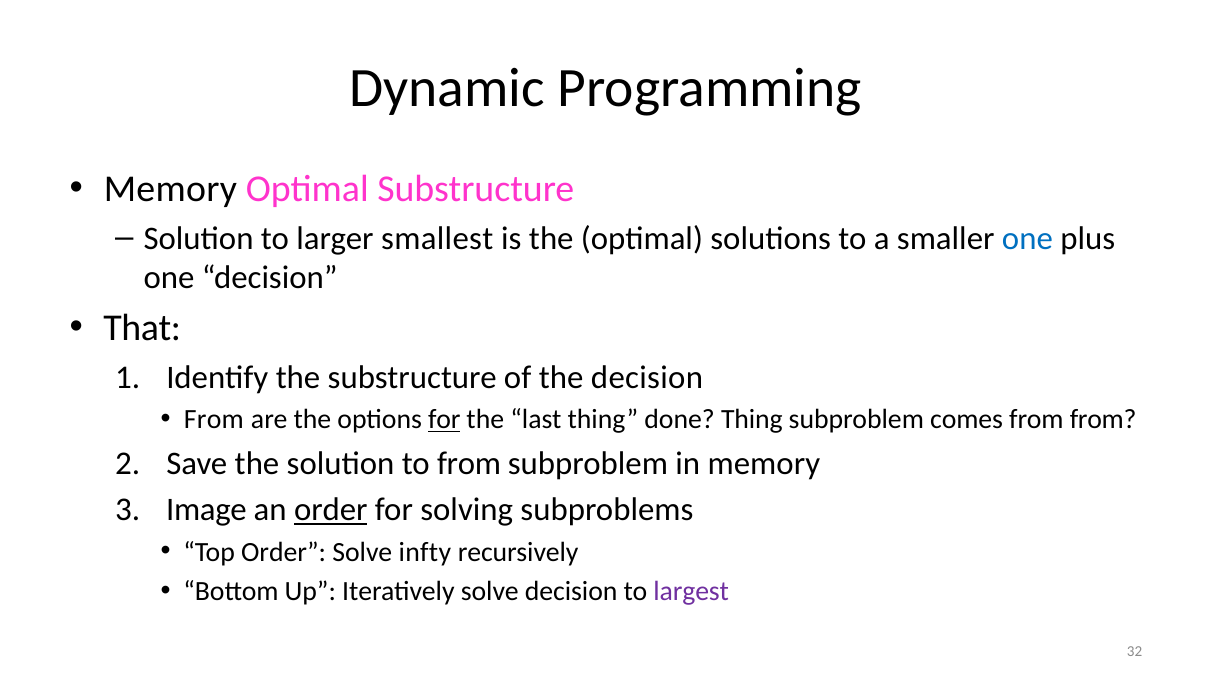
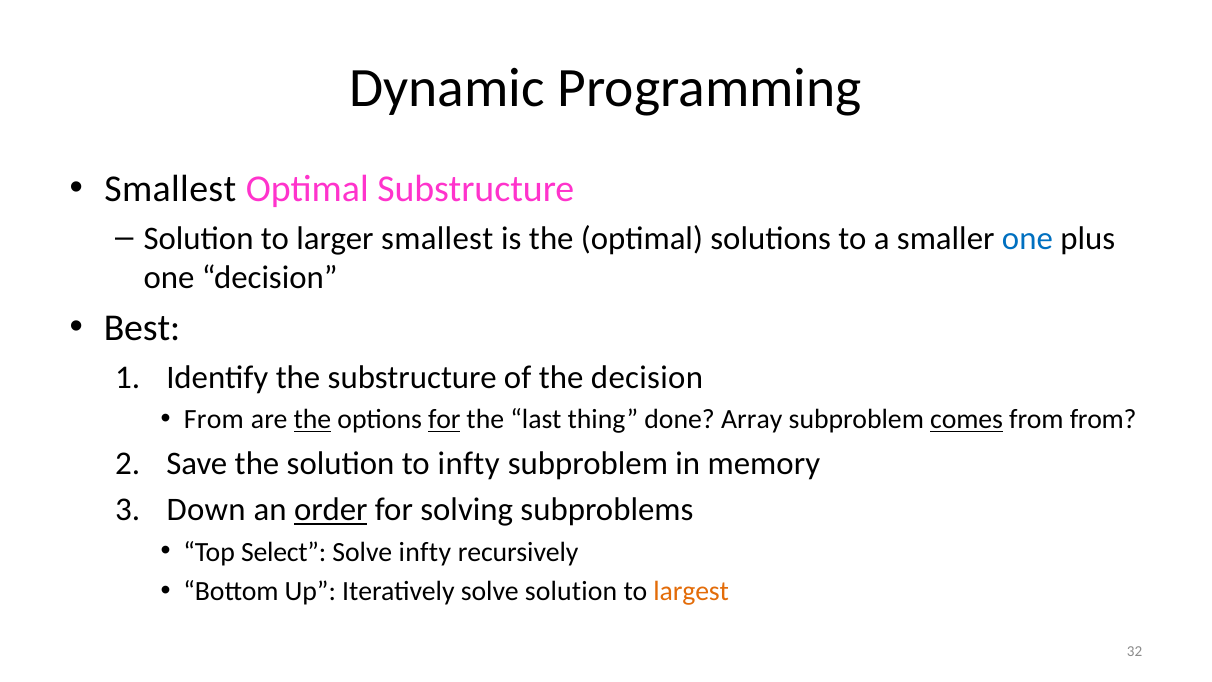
Memory: Memory -> Smallest (170, 189)
That: That -> Best (142, 328)
the underline: none -> present (312, 420)
done Thing: Thing -> Array (752, 420)
comes underline: none -> present (967, 420)
to from: from -> infty (469, 463)
Image: Image -> Down (206, 510)
Top Order: Order -> Select (284, 552)
solve decision: decision -> solution (571, 591)
largest colour: purple -> orange (691, 591)
